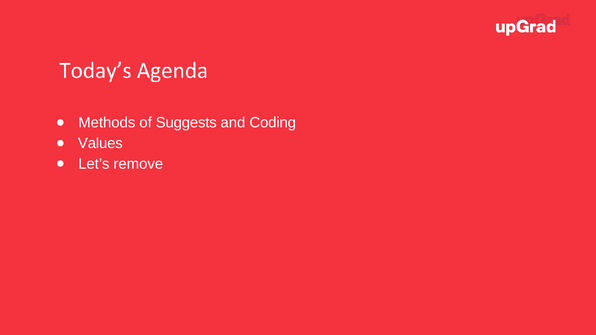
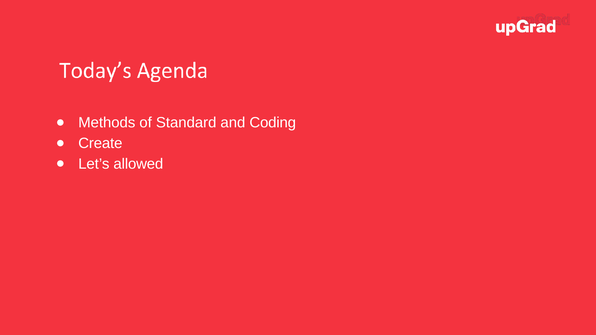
Suggests: Suggests -> Standard (186, 123)
Values: Values -> Create (100, 143)
remove: remove -> allowed (138, 164)
